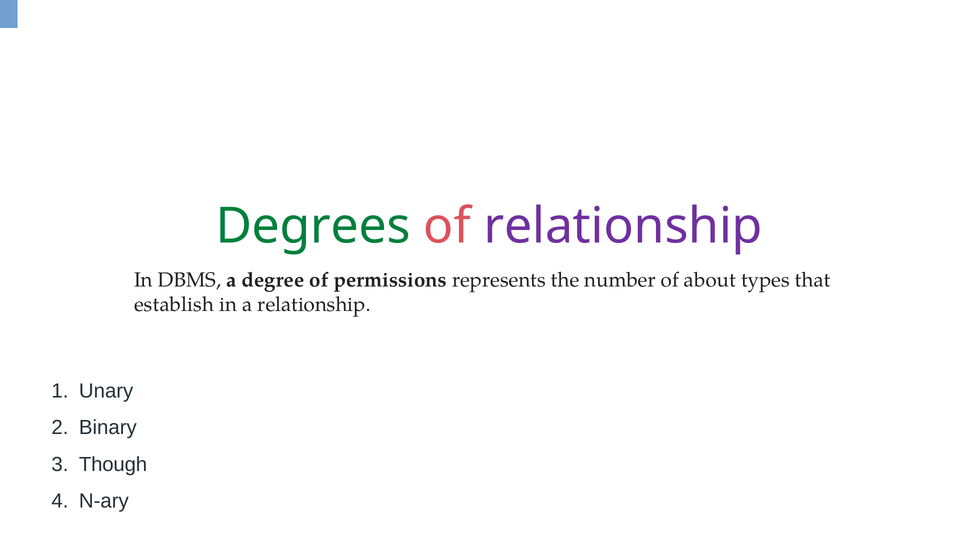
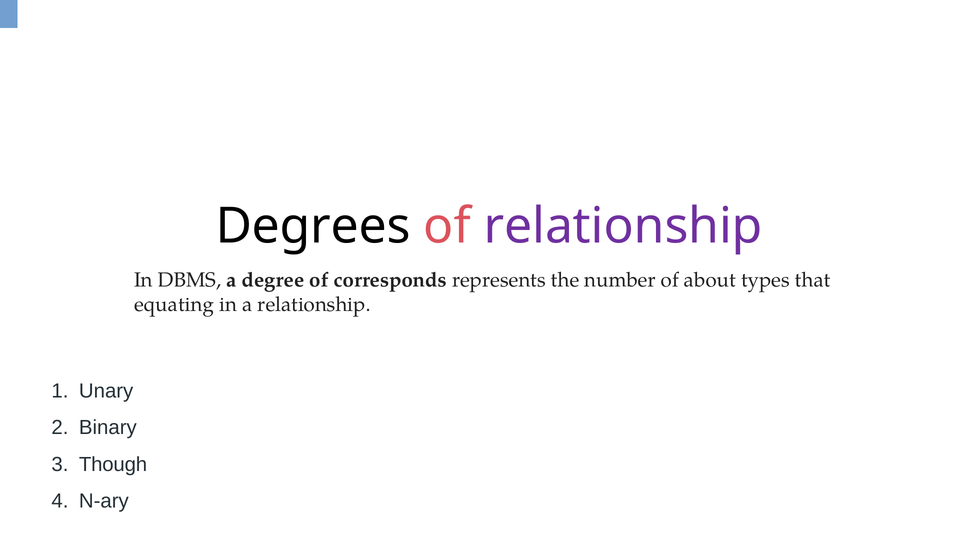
Degrees colour: green -> black (313, 226)
permissions: permissions -> corresponds (390, 280)
establish: establish -> equating (174, 305)
